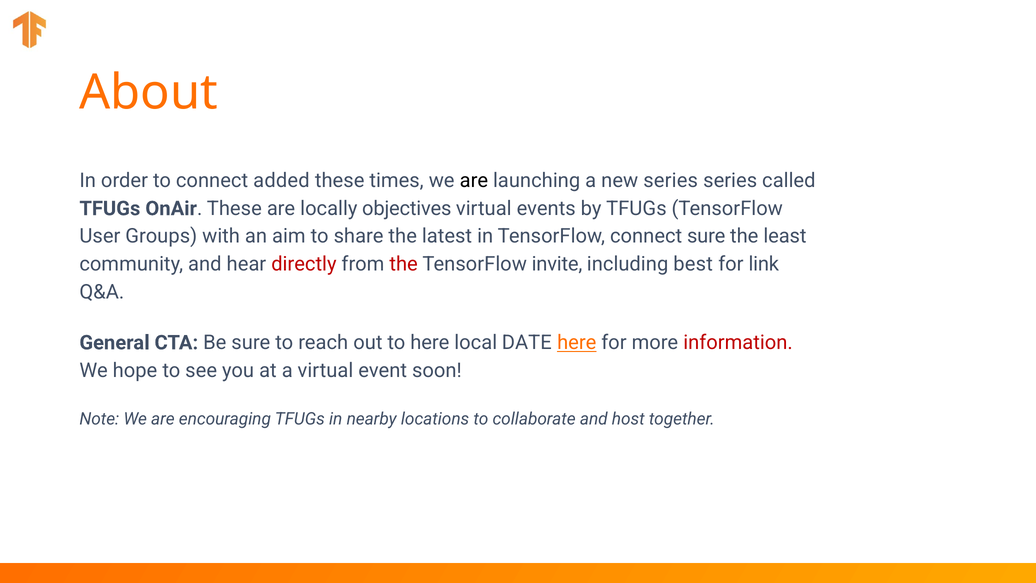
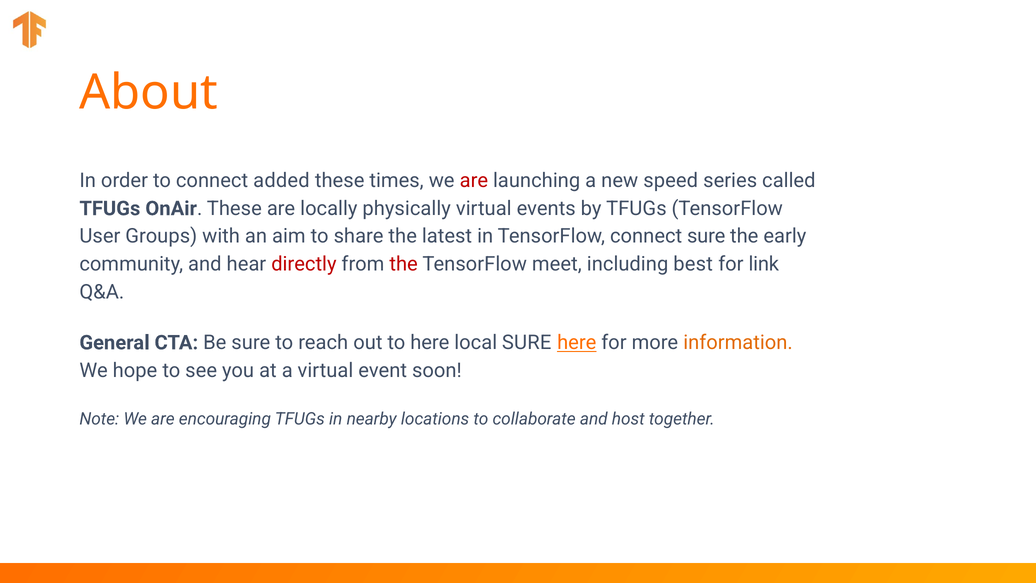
are colour: black -> red (474, 181)
new series: series -> speed (671, 181)
objectives: objectives -> physically (407, 208)
least: least -> early (785, 236)
invite: invite -> meet (557, 264)
local DATE: DATE -> SURE (527, 343)
information colour: red -> orange (738, 343)
